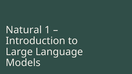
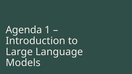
Natural: Natural -> Agenda (24, 30)
